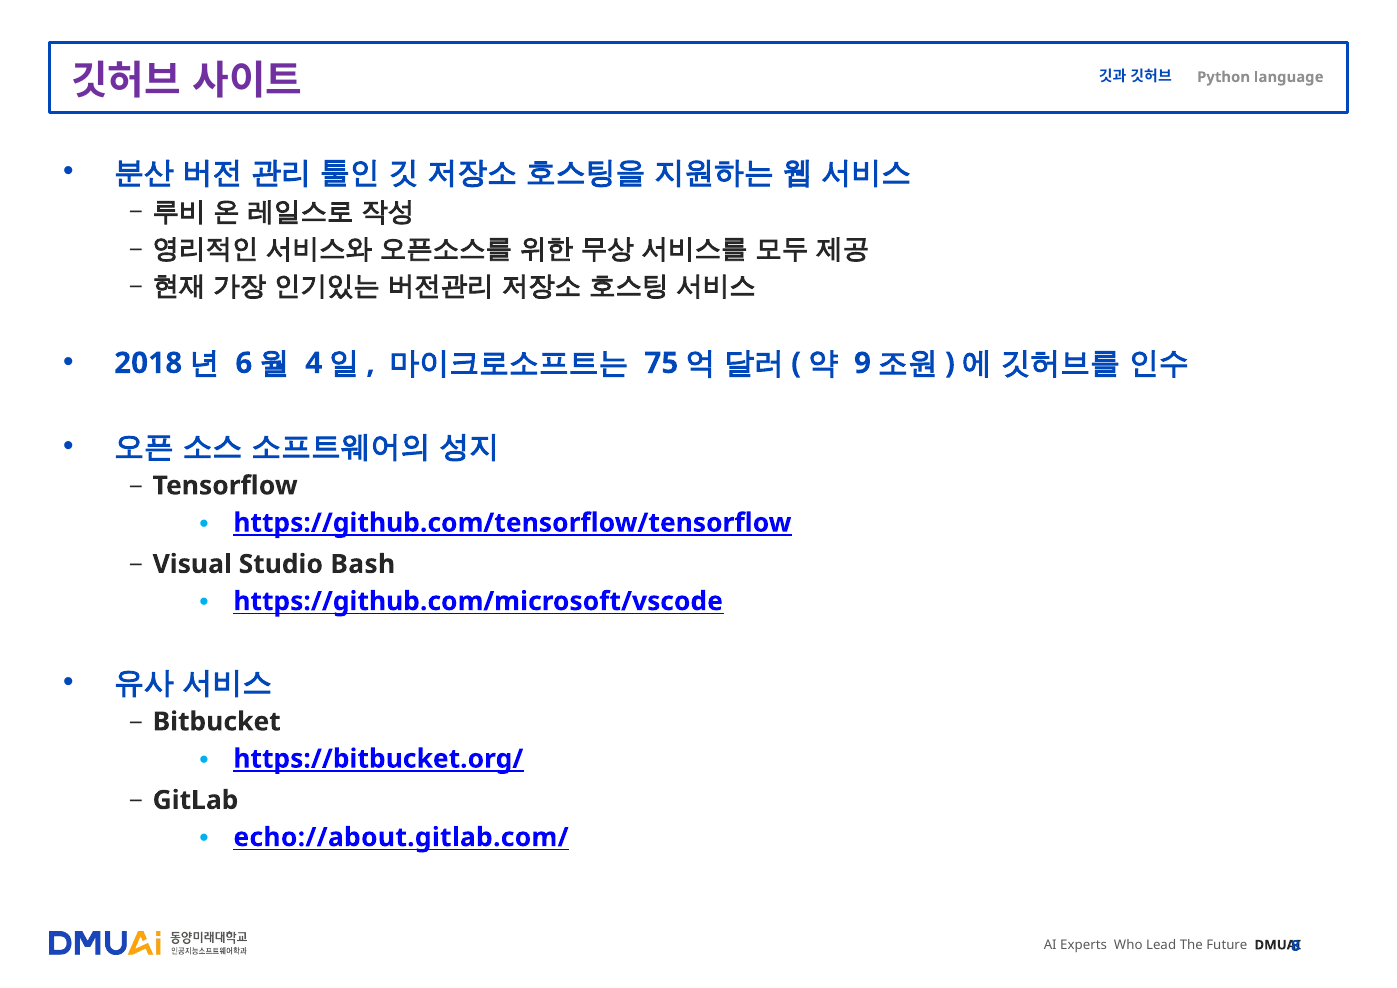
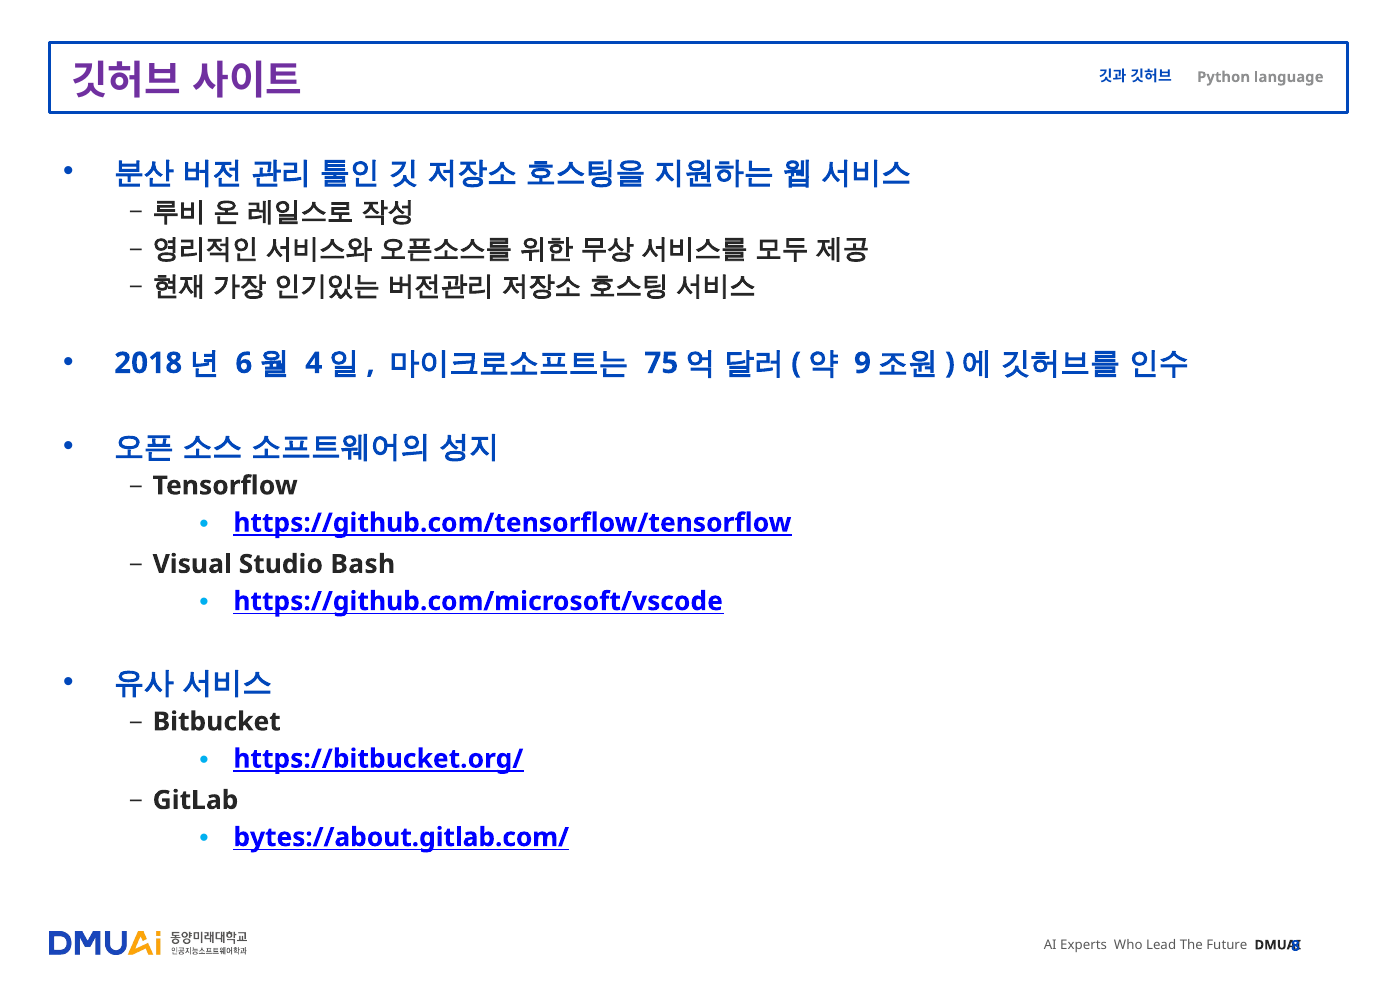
echo://about.gitlab.com/: echo://about.gitlab.com/ -> bytes://about.gitlab.com/ (401, 837)
